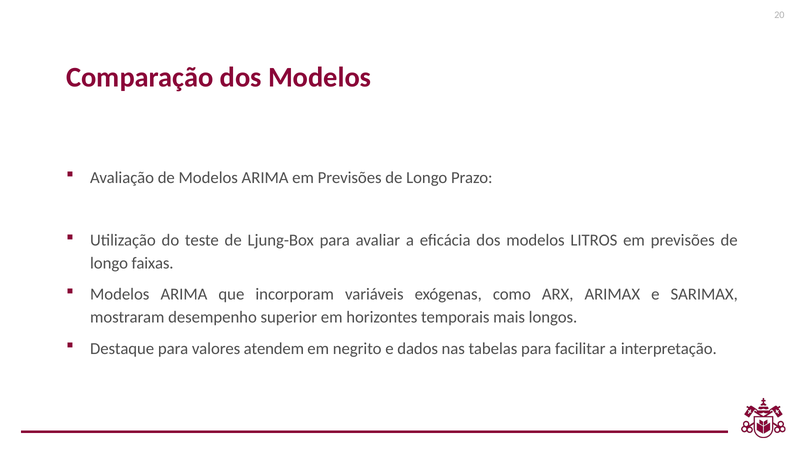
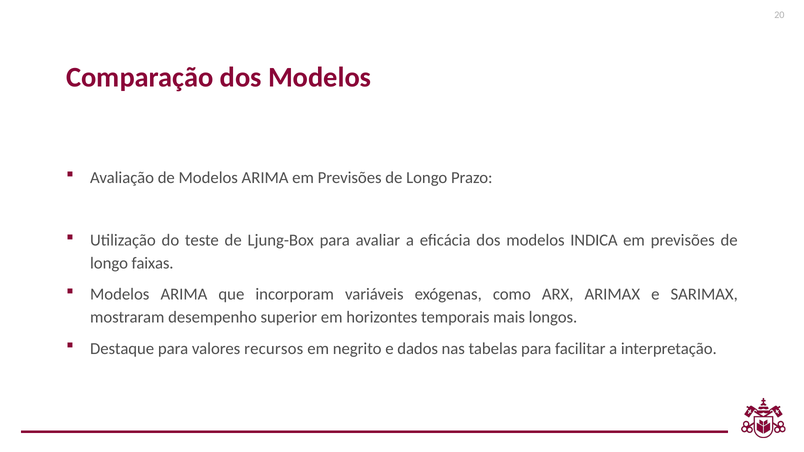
LITROS: LITROS -> INDICA (594, 240)
atendem: atendem -> recursos (274, 349)
